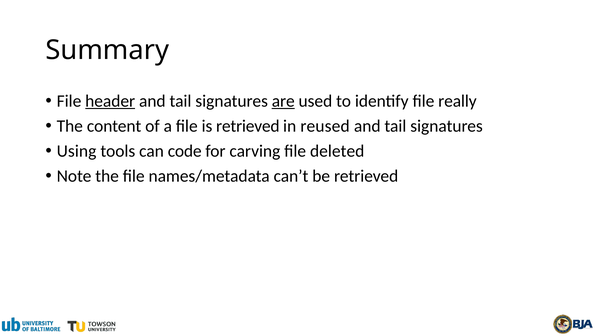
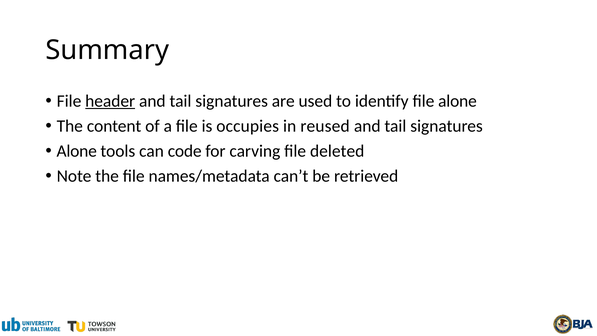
are underline: present -> none (283, 101)
file really: really -> alone (457, 101)
is retrieved: retrieved -> occupies (248, 126)
Using: Using -> Alone (77, 151)
